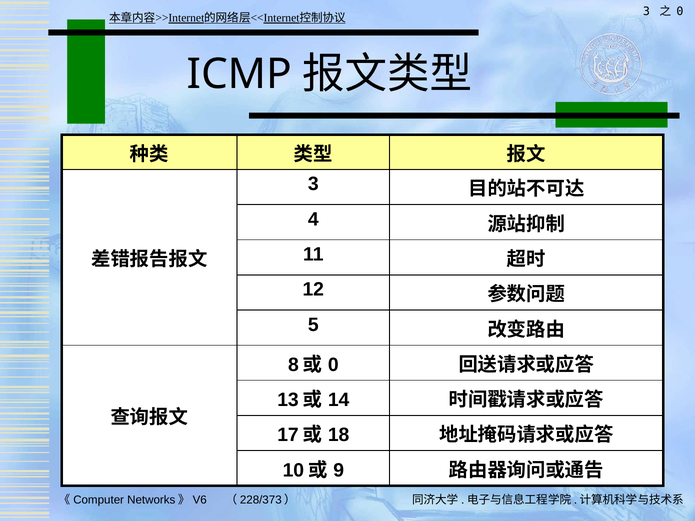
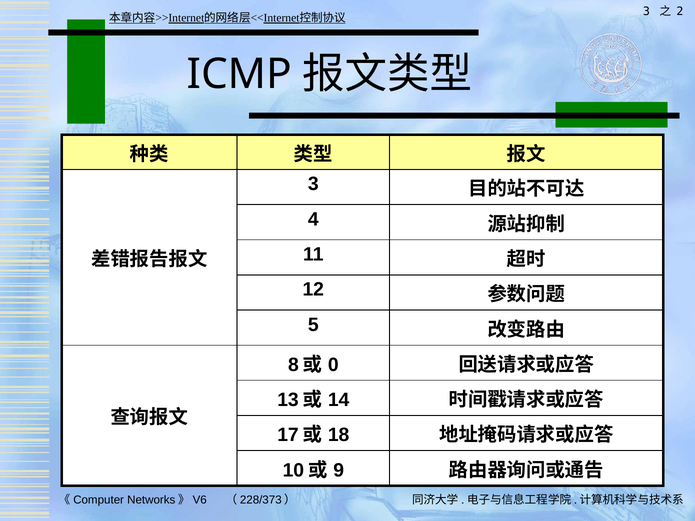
0: 0 -> 2 (680, 11)
